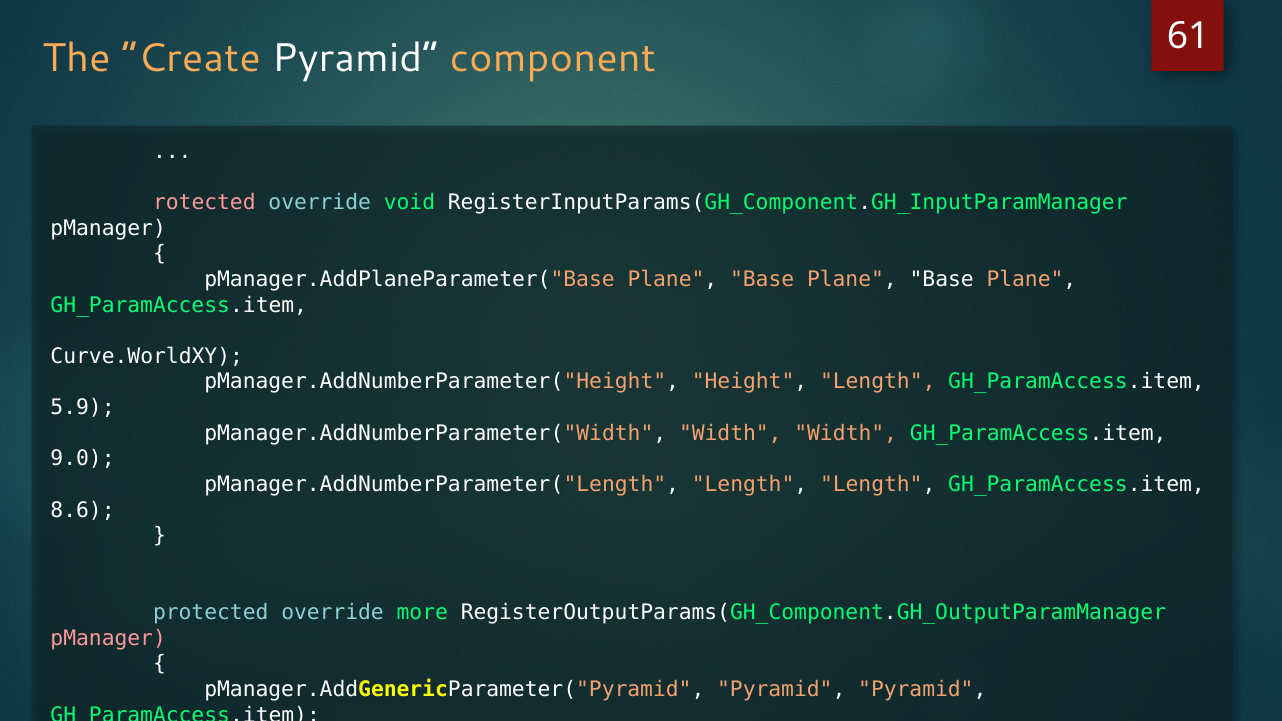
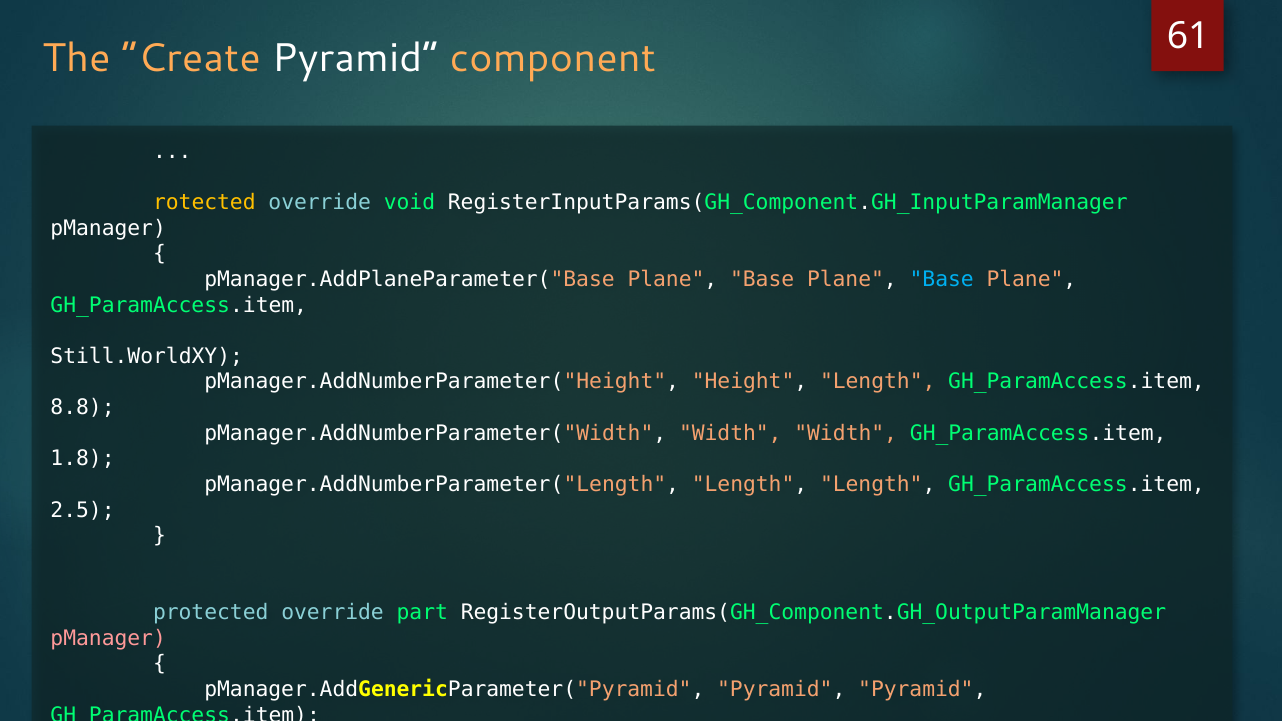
rotected colour: pink -> yellow (204, 203)
Base colour: white -> light blue (942, 279)
Curve.WorldXY: Curve.WorldXY -> Still.WorldXY (147, 356)
5.9: 5.9 -> 8.8 (83, 408)
9.0: 9.0 -> 1.8 (83, 459)
8.6: 8.6 -> 2.5 (83, 510)
more: more -> part (422, 613)
